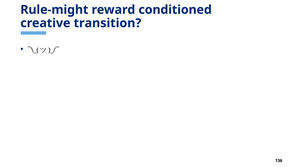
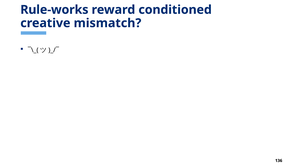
Rule-might: Rule-might -> Rule-works (54, 10)
transition: transition -> mismatch (107, 23)
